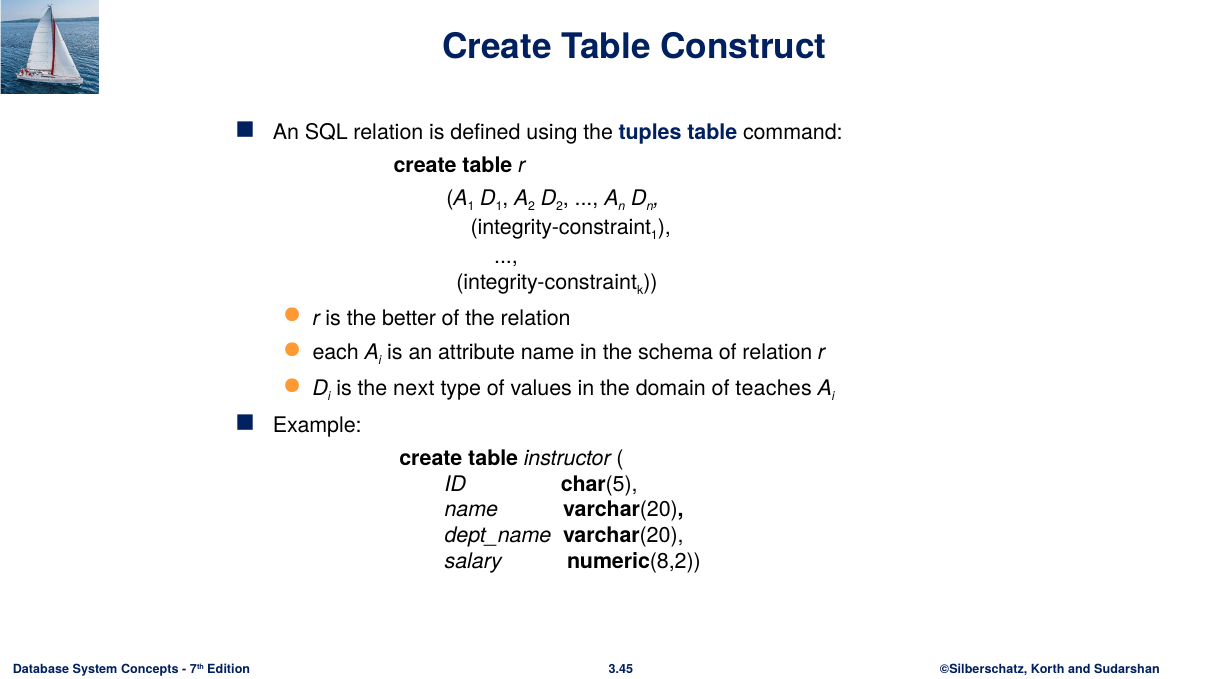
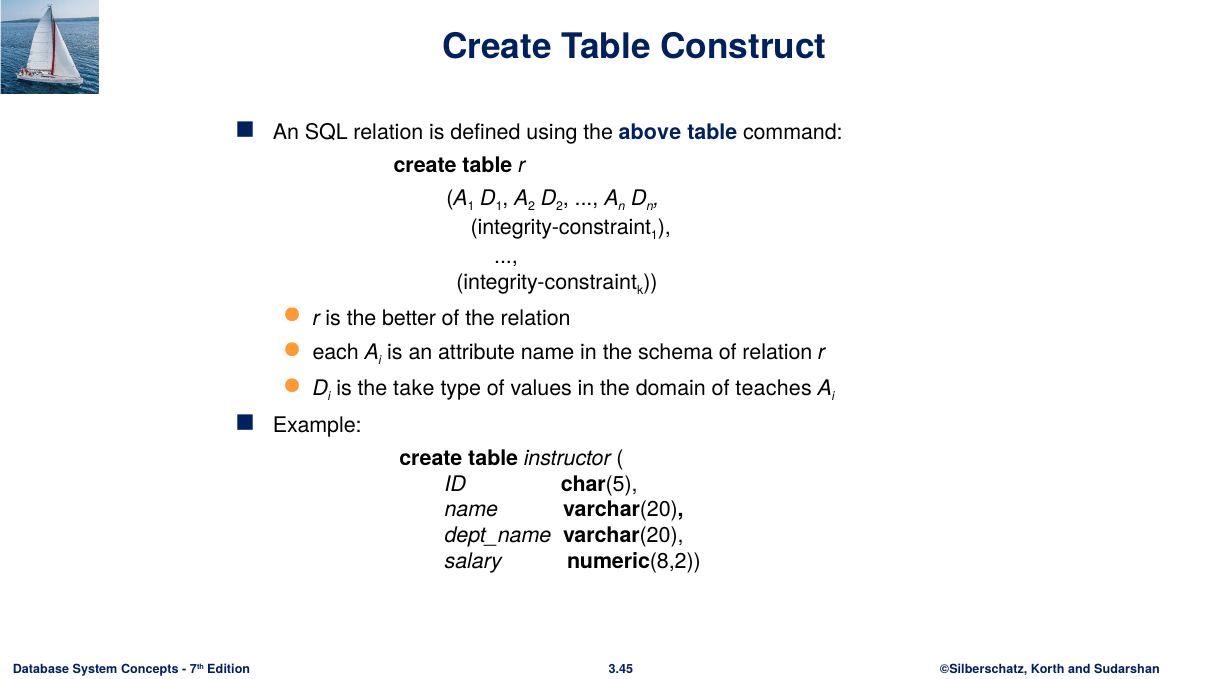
tuples: tuples -> above (650, 132)
next: next -> take (414, 389)
